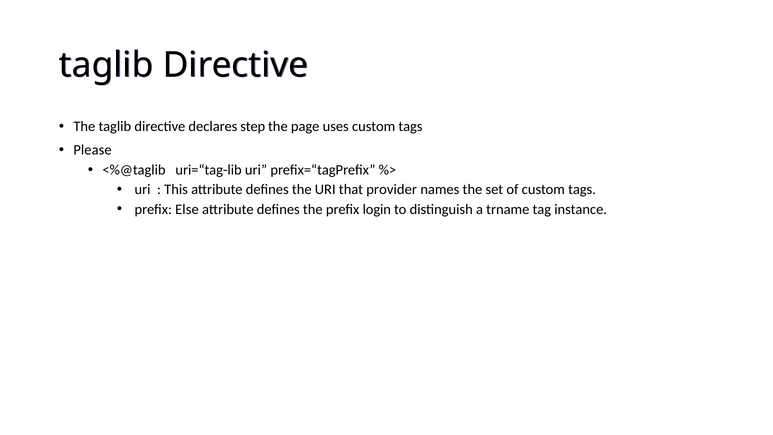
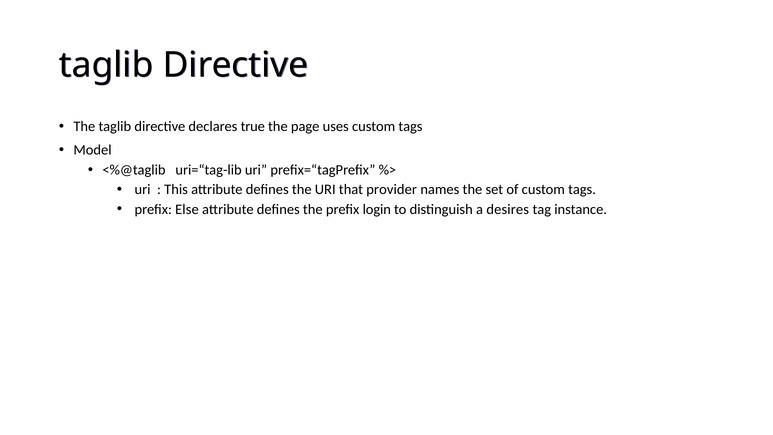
step: step -> true (253, 126)
Please: Please -> Model (93, 150)
trname: trname -> desires (508, 209)
